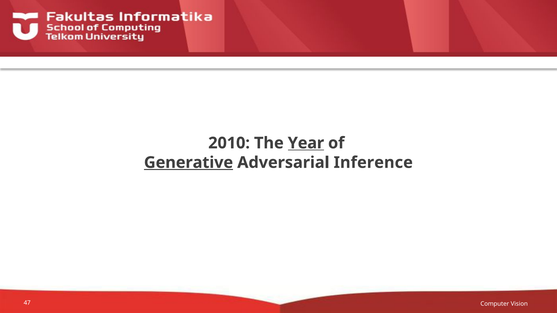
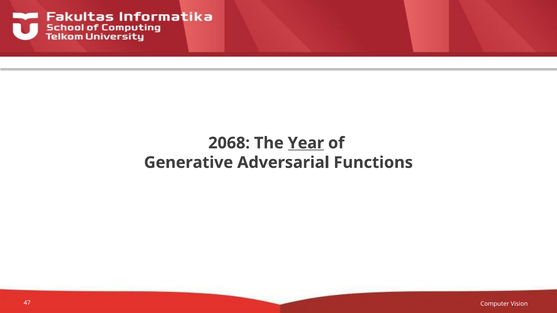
2010: 2010 -> 2068 (229, 143)
Generative underline: present -> none (189, 163)
Inference: Inference -> Functions (373, 163)
